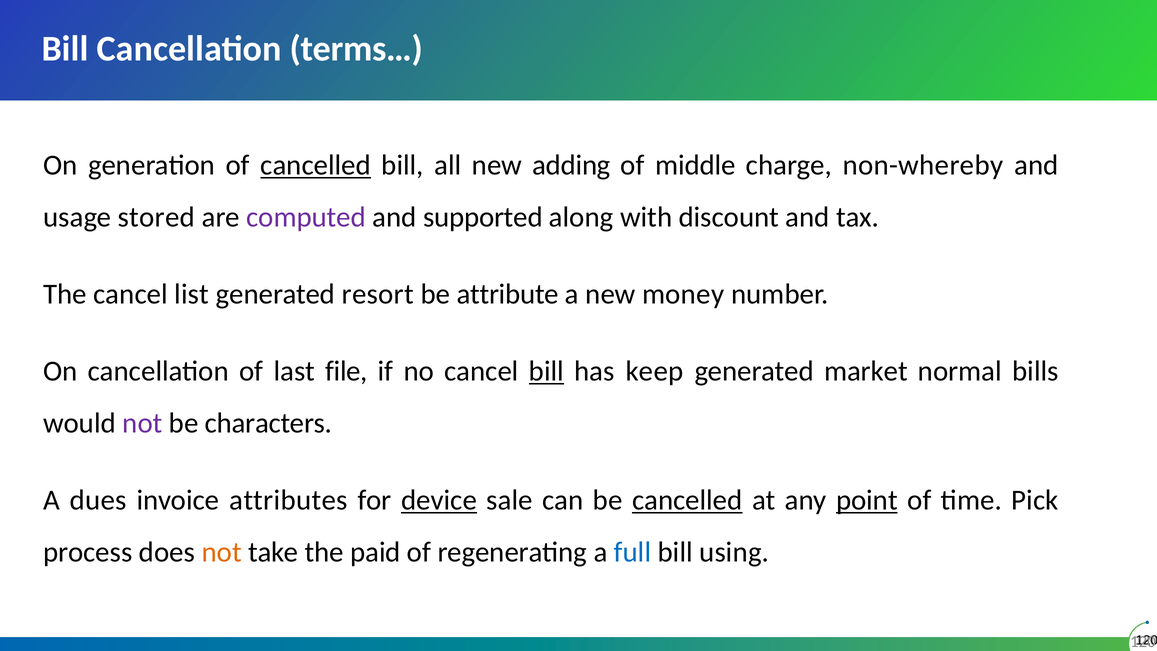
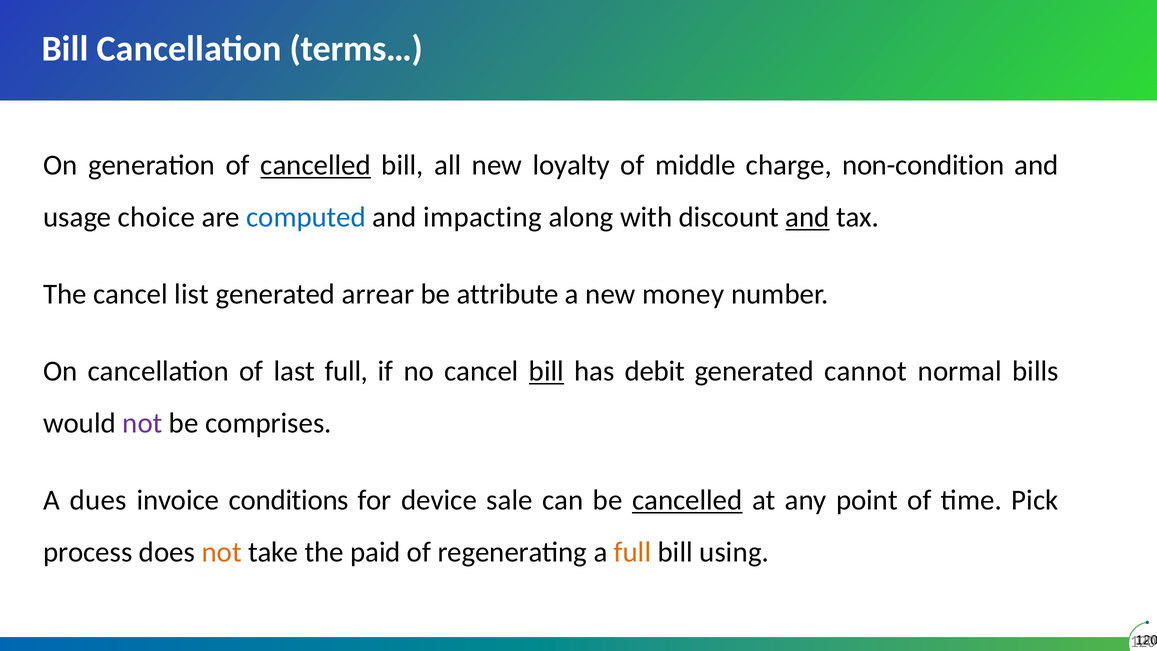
adding: adding -> loyalty (571, 165)
non-whereby: non-whereby -> non-condition (923, 165)
stored: stored -> choice (156, 217)
computed colour: purple -> blue (306, 217)
supported: supported -> impacting (483, 217)
and underline: none -> present (808, 217)
resort: resort -> arrear (378, 294)
last file: file -> full (346, 371)
keep: keep -> debit (655, 371)
market: market -> cannot (866, 371)
characters: characters -> comprises (268, 423)
attributes: attributes -> conditions (289, 500)
device underline: present -> none (439, 500)
point underline: present -> none (867, 500)
full colour: blue -> orange (633, 552)
